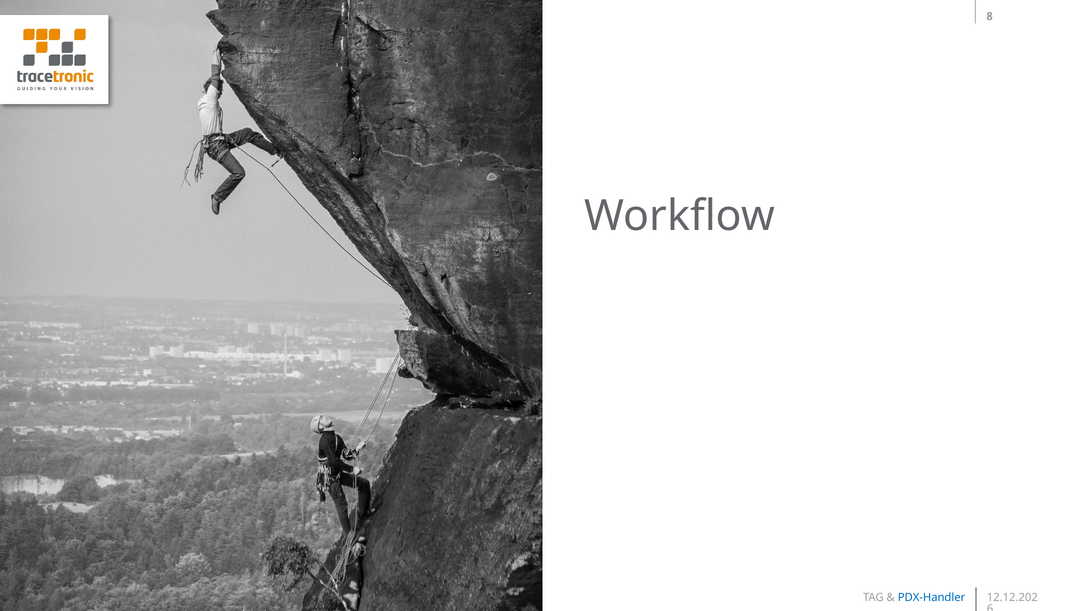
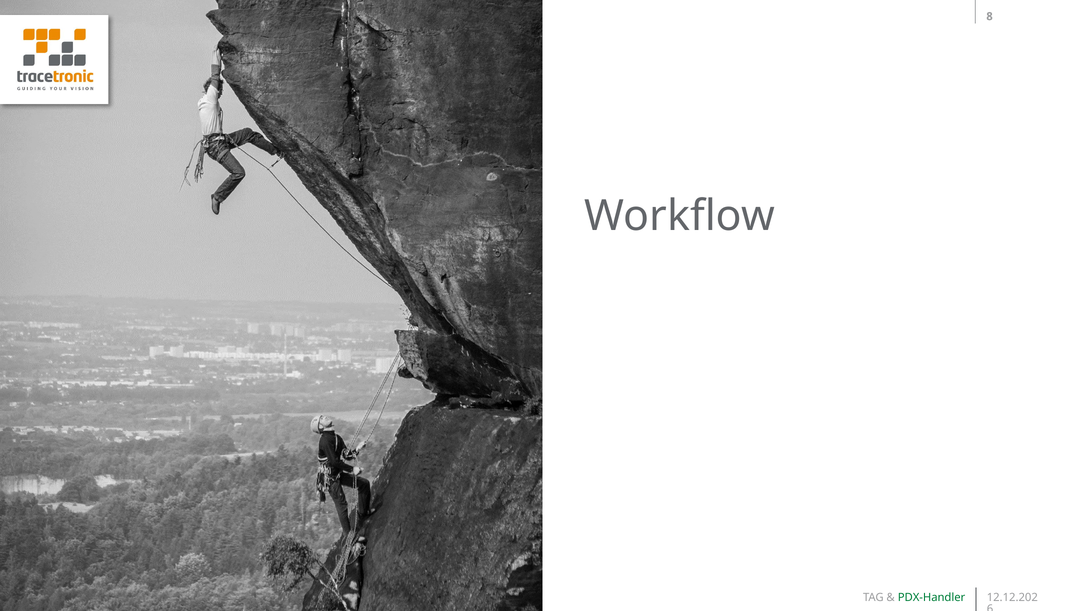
PDX-Handler colour: blue -> green (932, 597)
